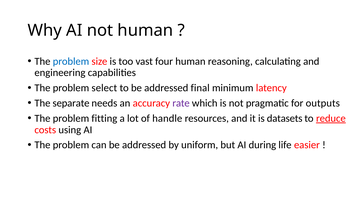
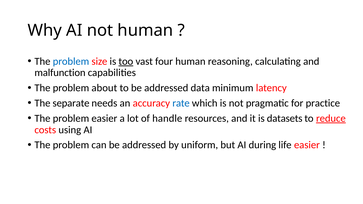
too underline: none -> present (126, 61)
engineering: engineering -> malfunction (60, 73)
select: select -> about (104, 88)
final: final -> data (200, 88)
rate colour: purple -> blue (181, 103)
outputs: outputs -> practice (323, 103)
problem fitting: fitting -> easier (104, 118)
